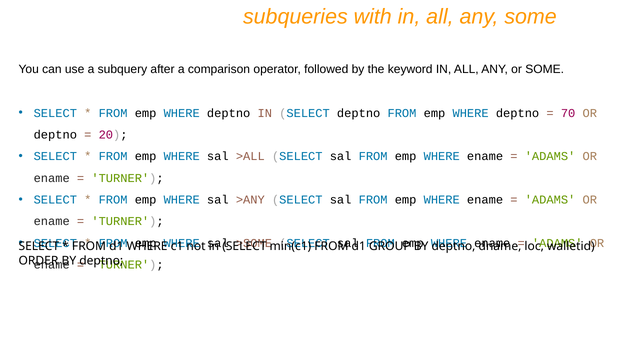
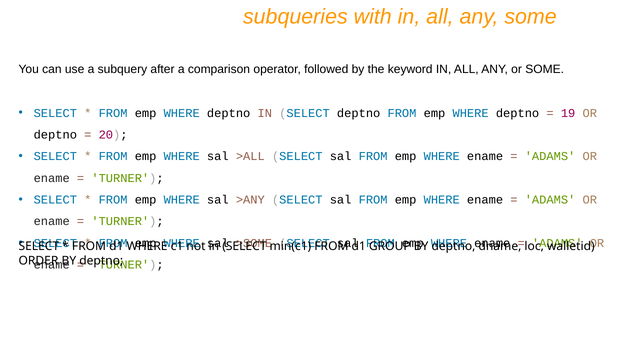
70: 70 -> 19 (568, 113)
